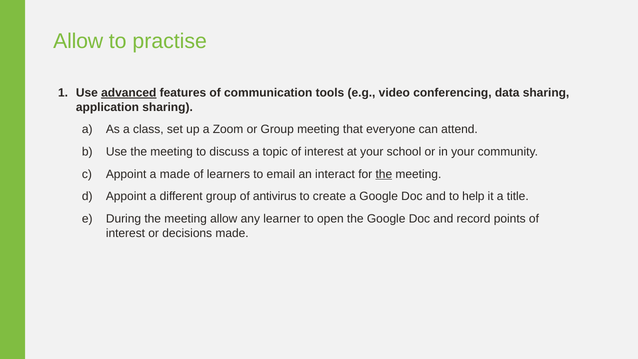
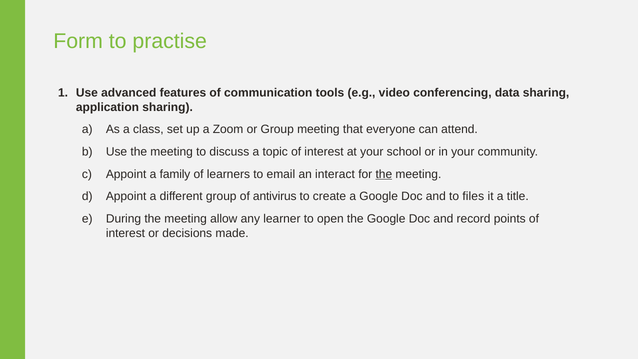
Allow: Allow -> Form (78, 41)
advanced underline: present -> none (129, 93)
a made: made -> family (175, 174)
help: help -> files (473, 196)
